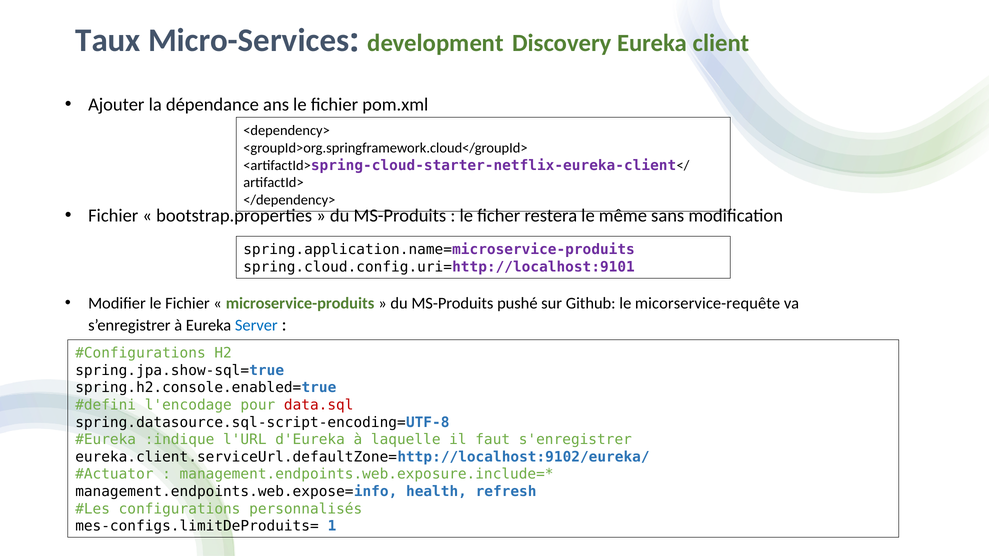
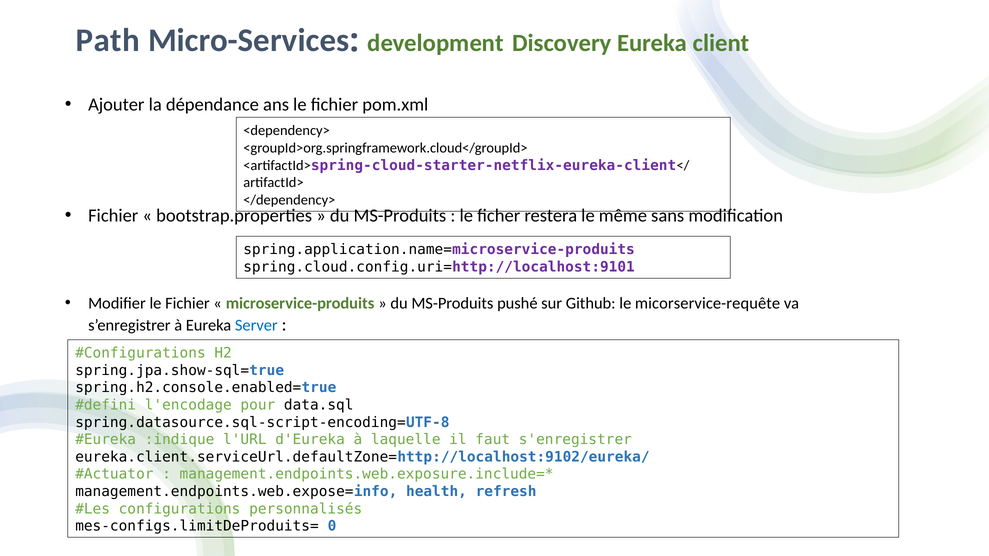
Taux: Taux -> Path (108, 40)
data.sql colour: red -> black (319, 405)
1: 1 -> 0 (332, 526)
